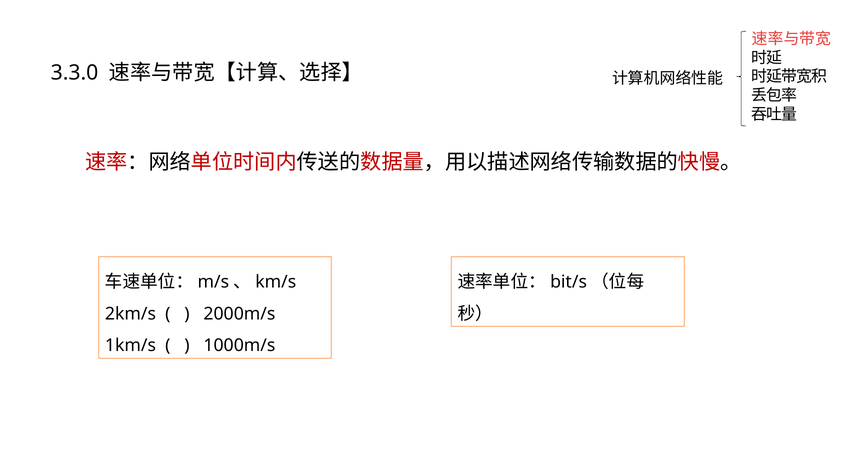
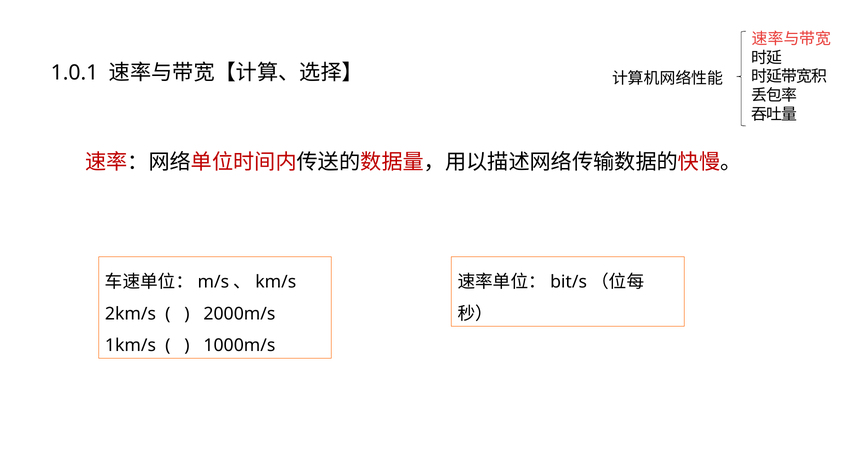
3.3.0: 3.3.0 -> 1.0.1 (75, 73)
